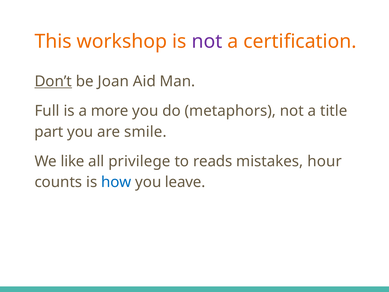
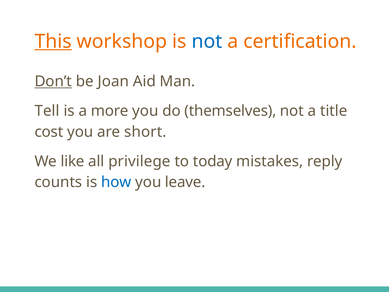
This underline: none -> present (53, 41)
not colour: purple -> blue (207, 41)
Full: Full -> Tell (47, 111)
metaphors: metaphors -> themselves (230, 111)
part: part -> cost (49, 132)
smile: smile -> short (145, 132)
reads: reads -> today (213, 161)
hour: hour -> reply (325, 161)
